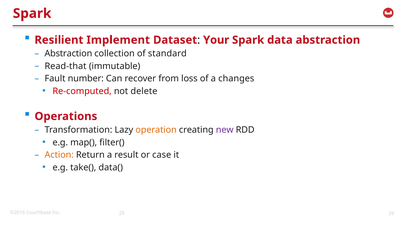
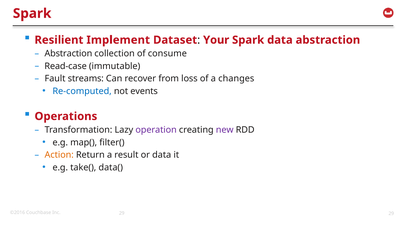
standard: standard -> consume (167, 54)
Read-that: Read-that -> Read-case (66, 66)
number: number -> streams (86, 79)
Re-computed colour: red -> blue (82, 91)
delete: delete -> events (144, 91)
operation colour: orange -> purple (156, 130)
or case: case -> data (162, 155)
